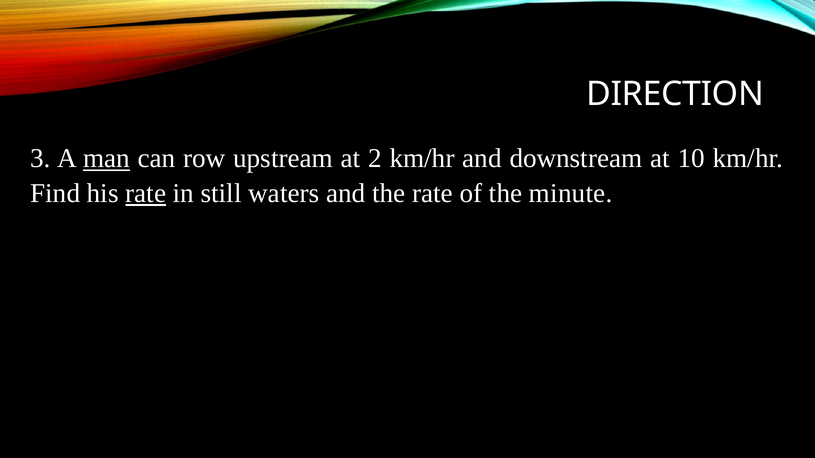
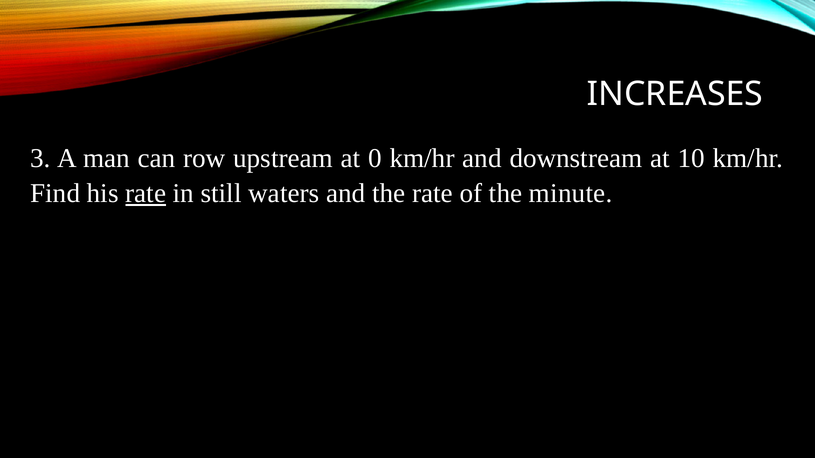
DIRECTION: DIRECTION -> INCREASES (675, 94)
man underline: present -> none (106, 159)
2: 2 -> 0 (375, 159)
